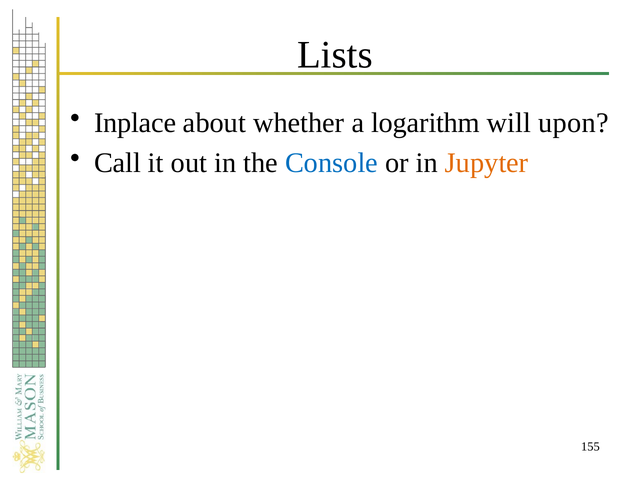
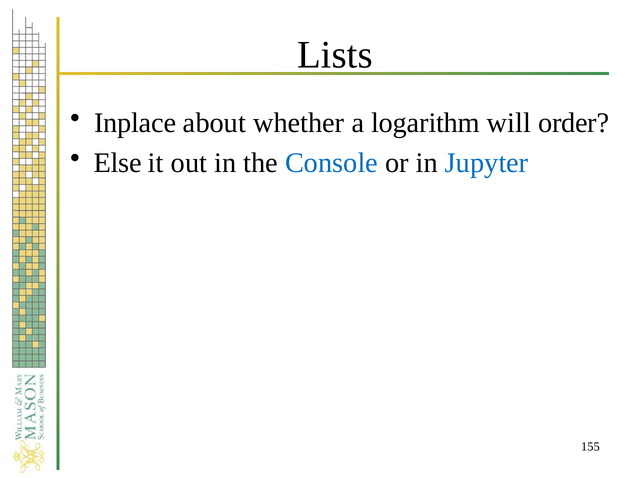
upon: upon -> order (574, 123)
Call: Call -> Else (118, 163)
Jupyter colour: orange -> blue (487, 163)
